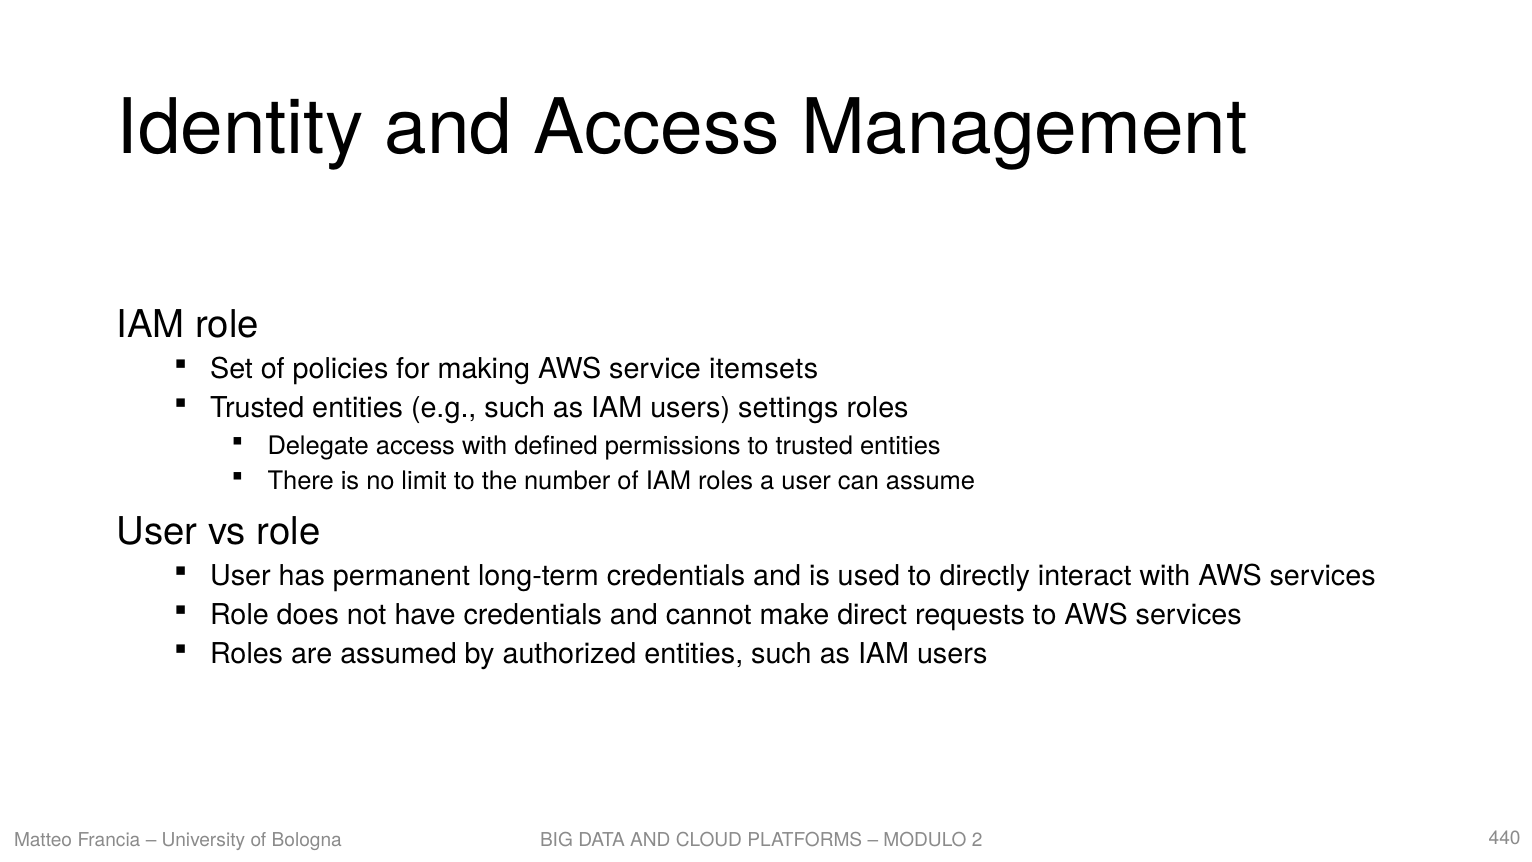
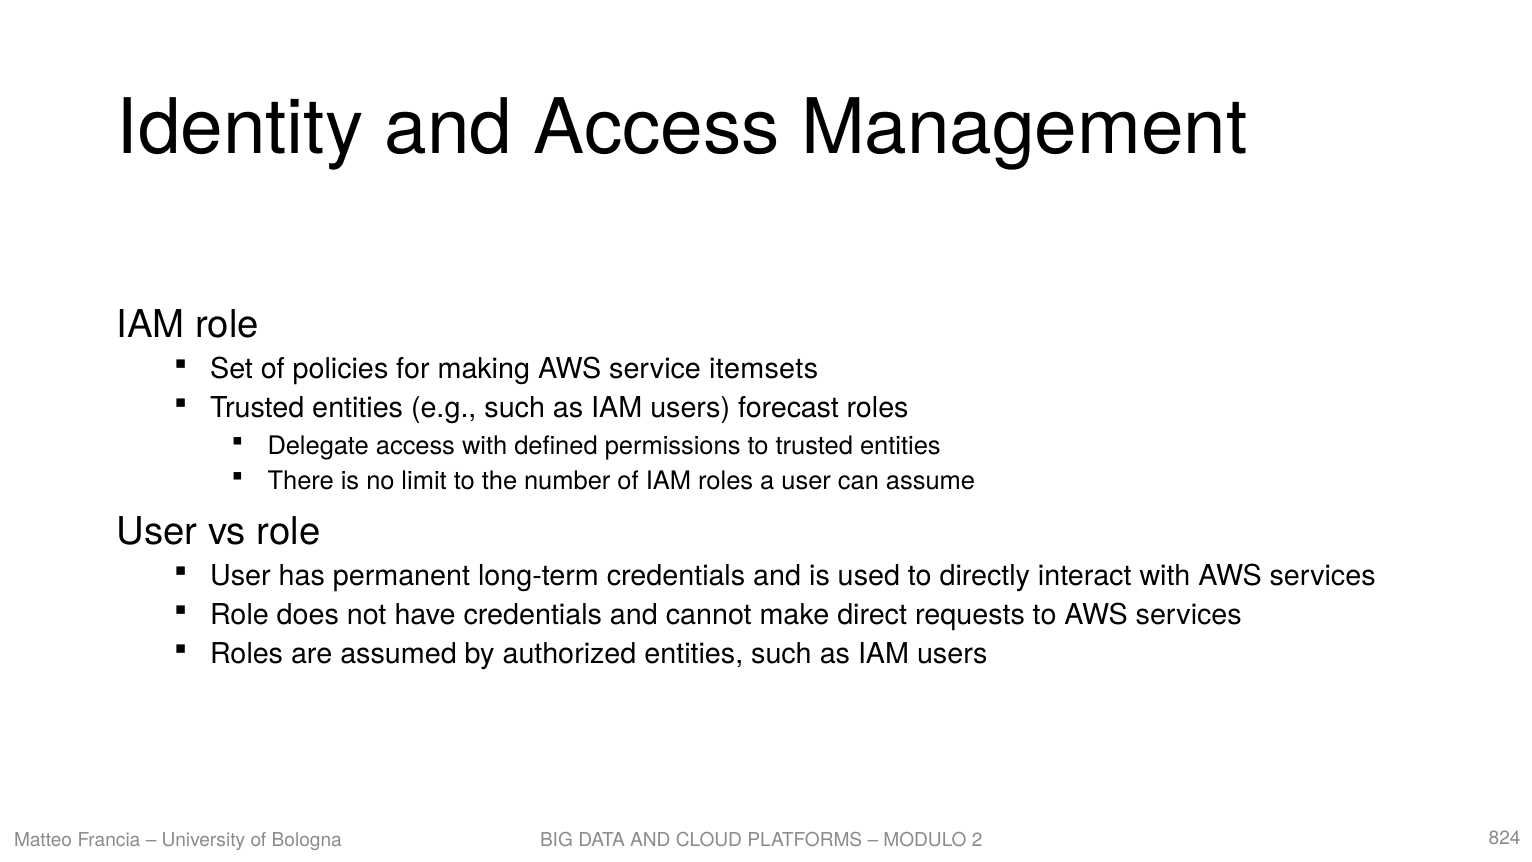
settings: settings -> forecast (788, 408)
440: 440 -> 824 (1505, 838)
